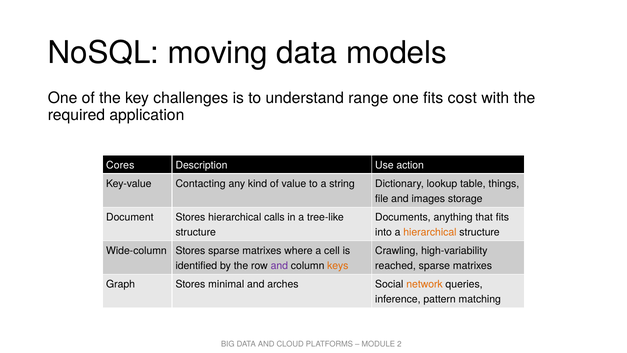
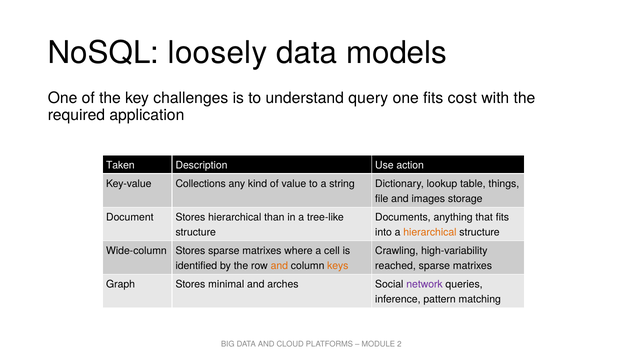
moving: moving -> loosely (218, 53)
range: range -> query (368, 98)
Cores: Cores -> Taken (120, 165)
Contacting: Contacting -> Collections (201, 184)
calls: calls -> than (274, 217)
and colour: purple -> orange (279, 266)
network colour: orange -> purple (425, 284)
